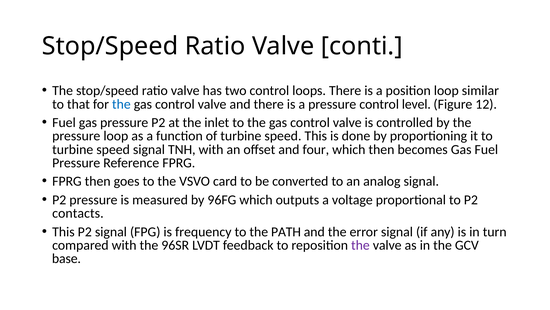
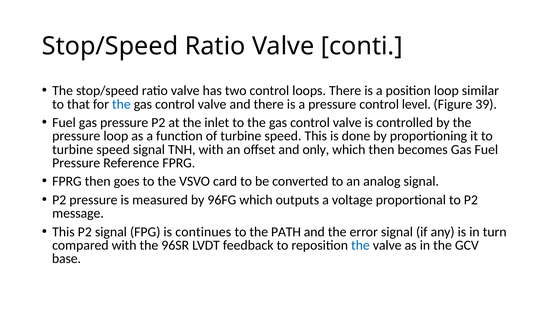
12: 12 -> 39 (486, 104)
four: four -> only (316, 149)
contacts: contacts -> message (78, 213)
frequency: frequency -> continues (203, 231)
the colour: purple -> blue (360, 245)
